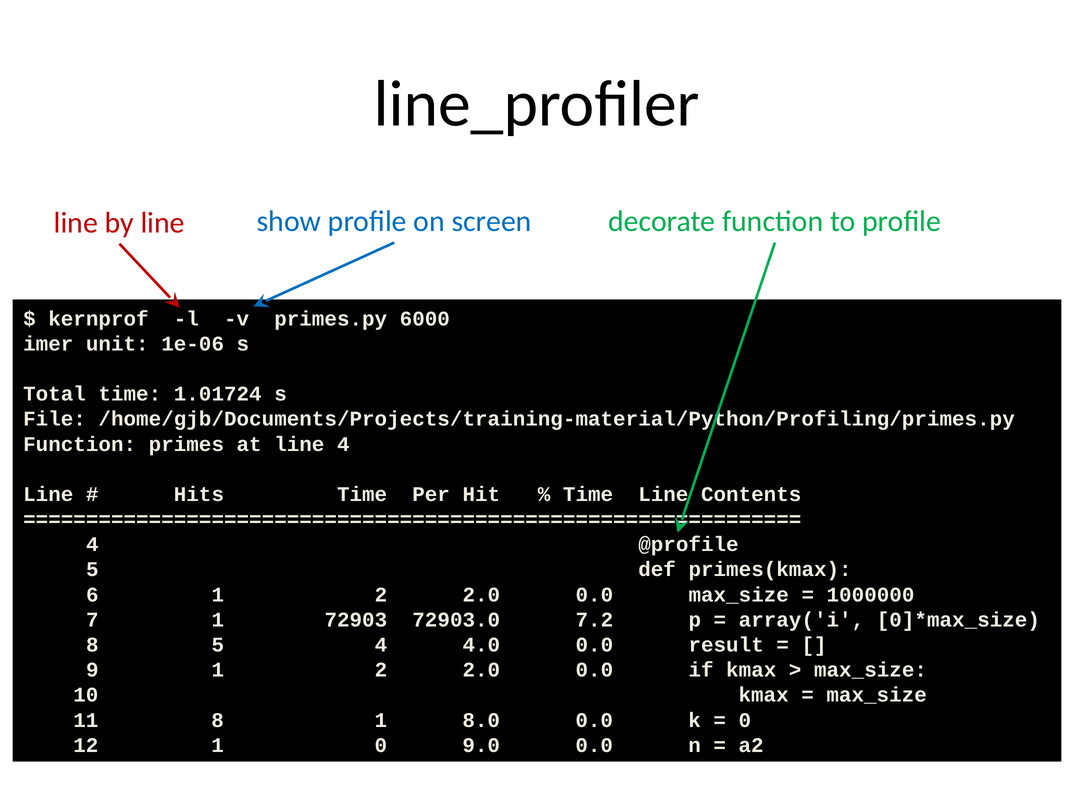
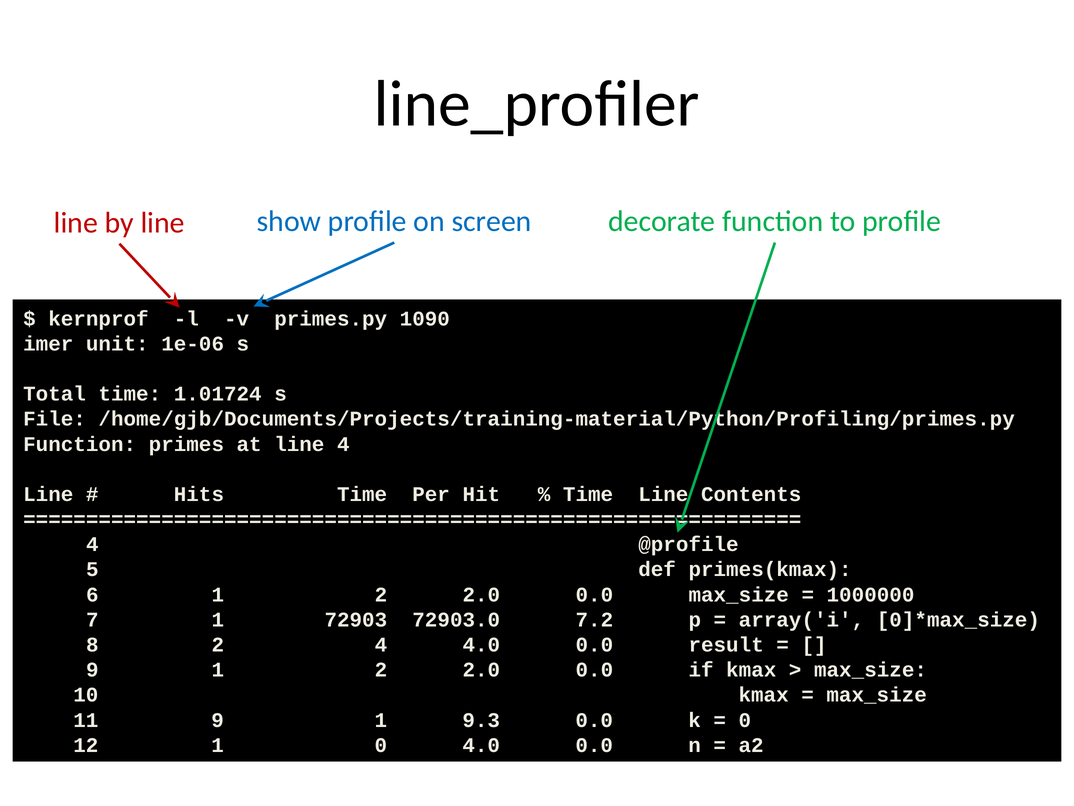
6000: 6000 -> 1090 (425, 318)
8 5: 5 -> 2 (218, 644)
11 8: 8 -> 9 (218, 720)
8.0: 8.0 -> 9.3 (481, 720)
0 9.0: 9.0 -> 4.0 (481, 745)
